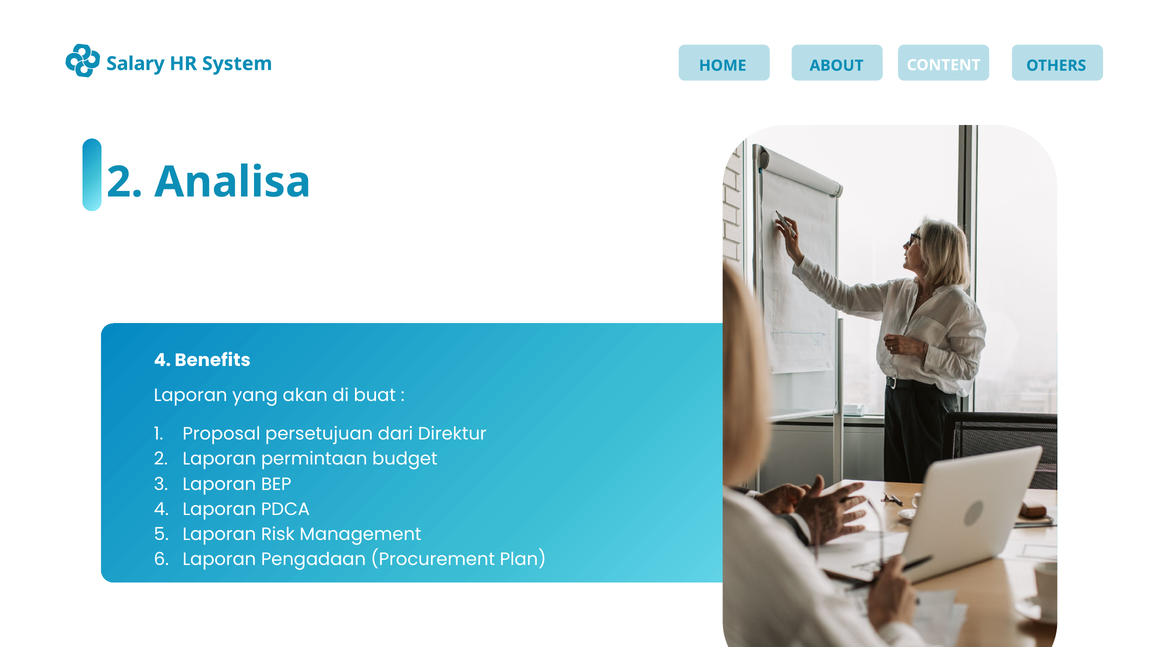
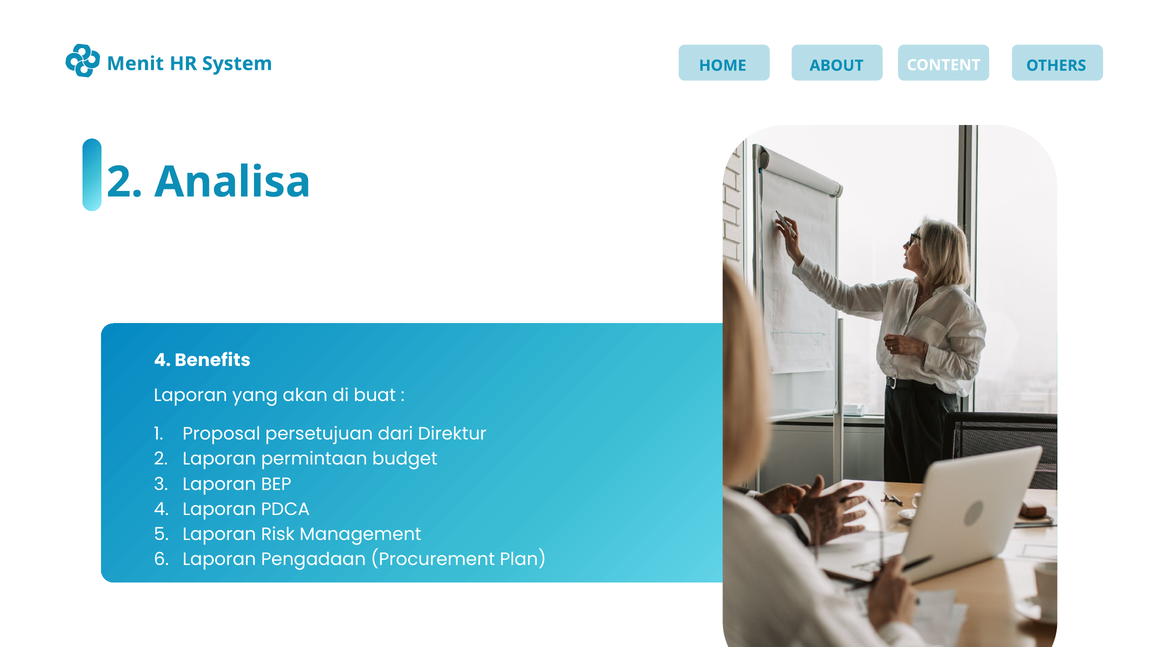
Salary: Salary -> Menit (135, 64)
